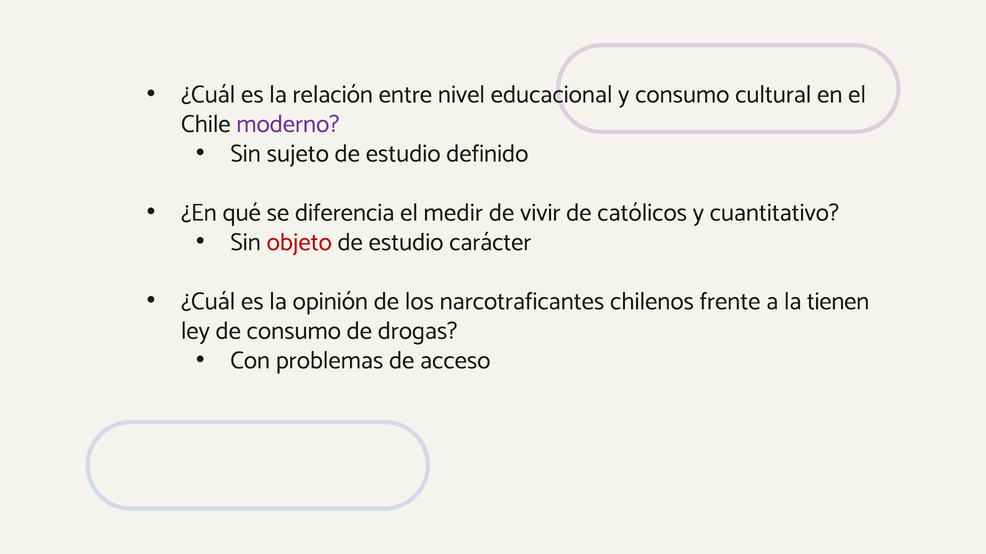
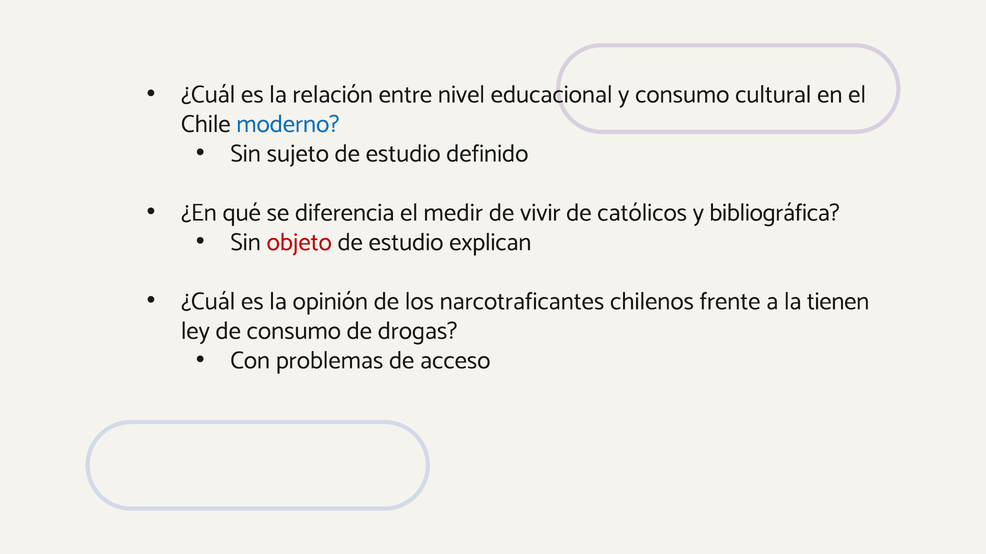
moderno colour: purple -> blue (288, 124)
cuantitativo: cuantitativo -> bibliográfica (774, 213)
carácter: carácter -> explican (490, 242)
